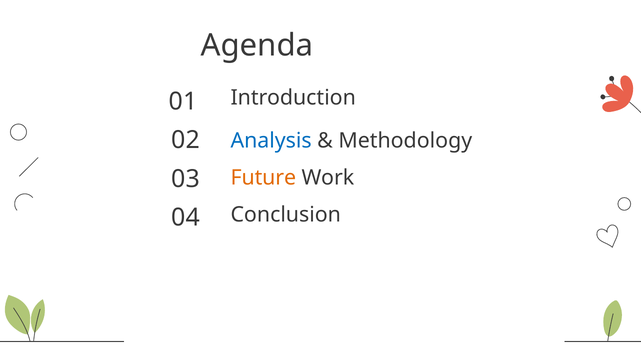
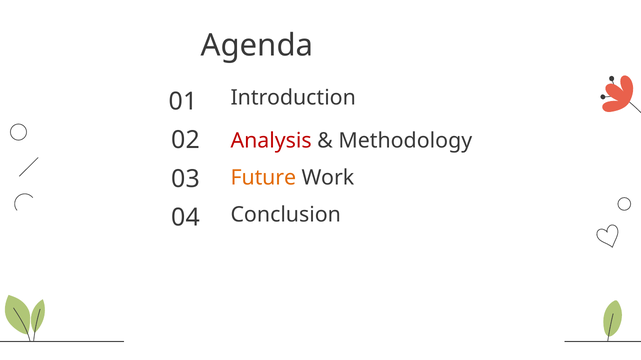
Analysis colour: blue -> red (271, 141)
